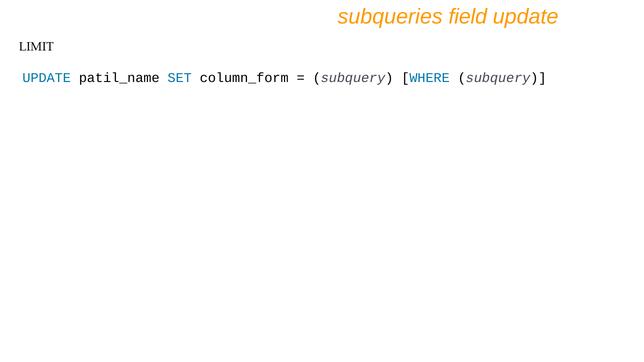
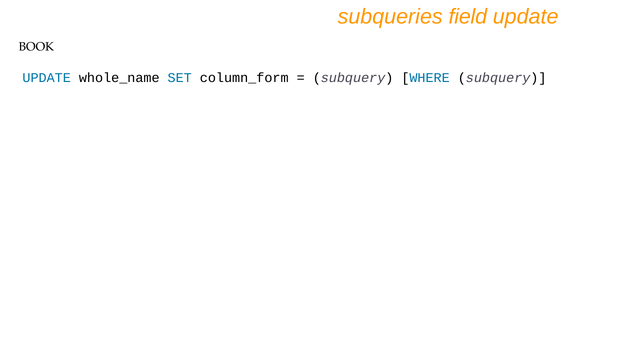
LIMIT: LIMIT -> BOOK (36, 47)
patil_name: patil_name -> whole_name (119, 78)
